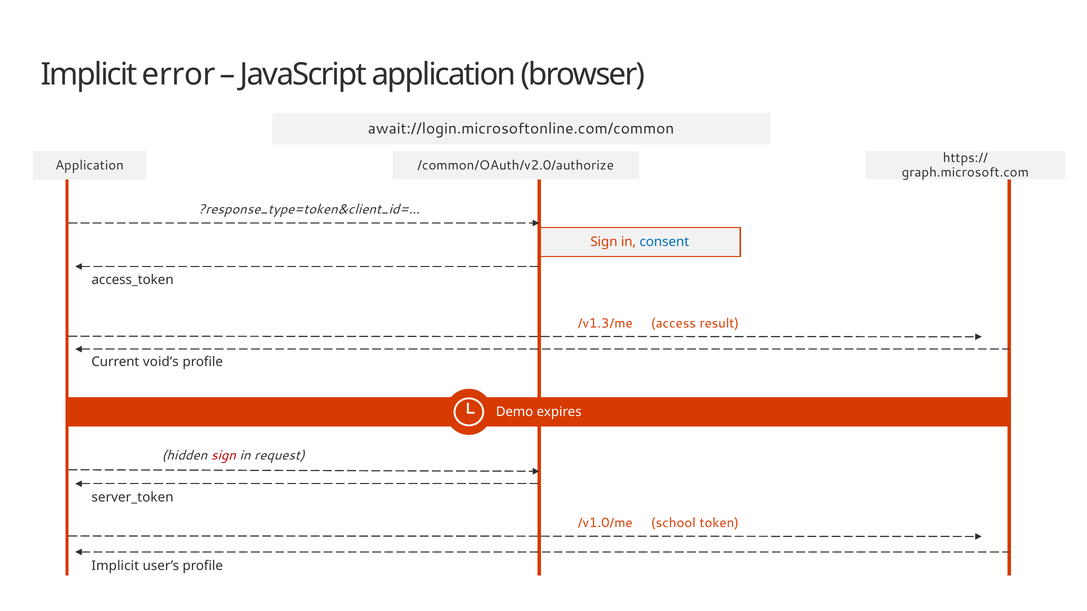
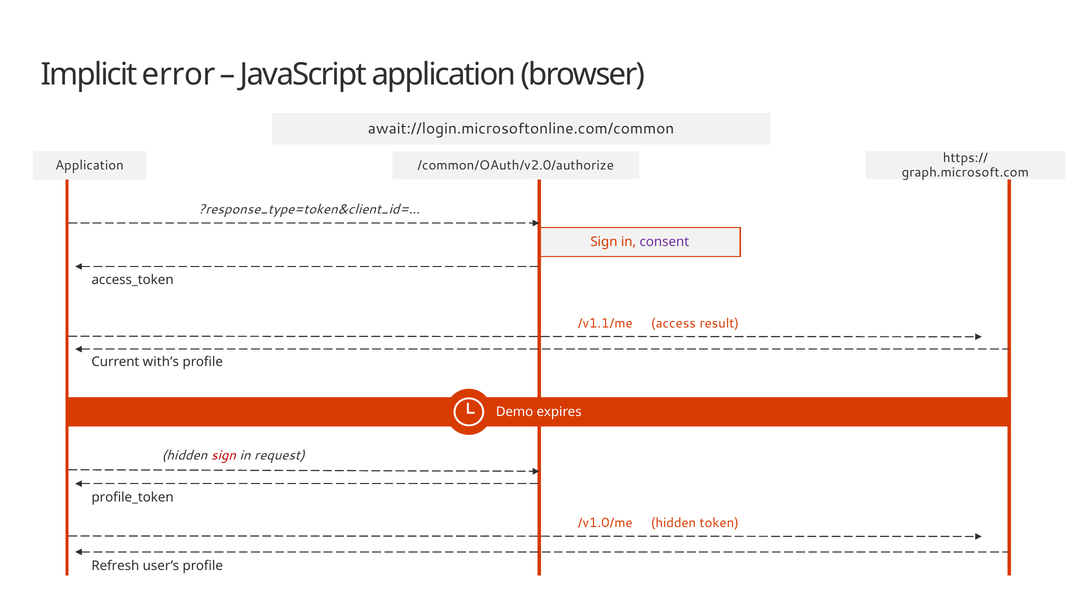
consent colour: blue -> purple (664, 242)
/v1.3/me: /v1.3/me -> /v1.1/me (605, 324)
void’s: void’s -> with’s (161, 362)
server_token: server_token -> profile_token (133, 498)
/v1.0/me school: school -> hidden (673, 523)
Implicit: Implicit -> Refresh (115, 566)
